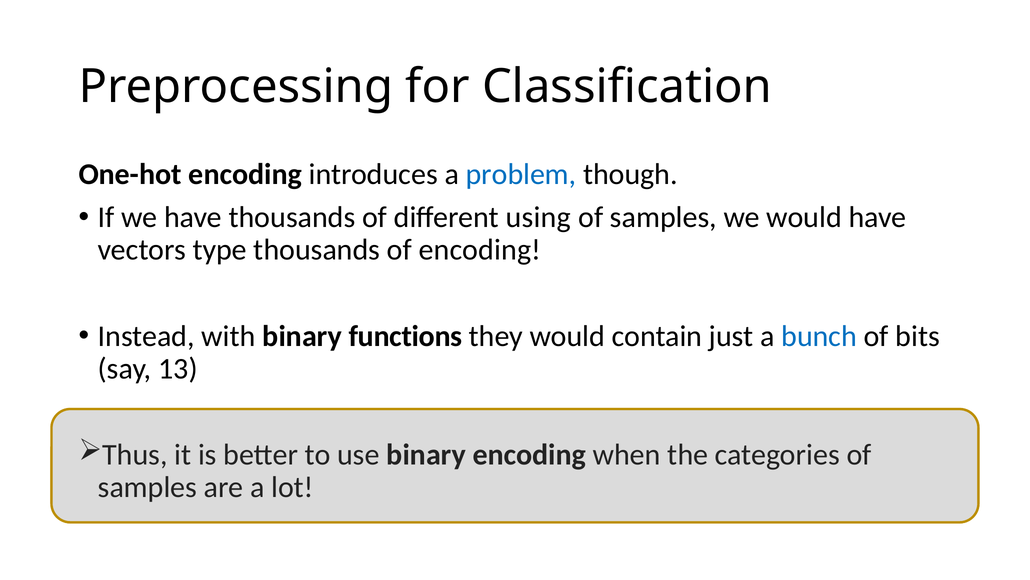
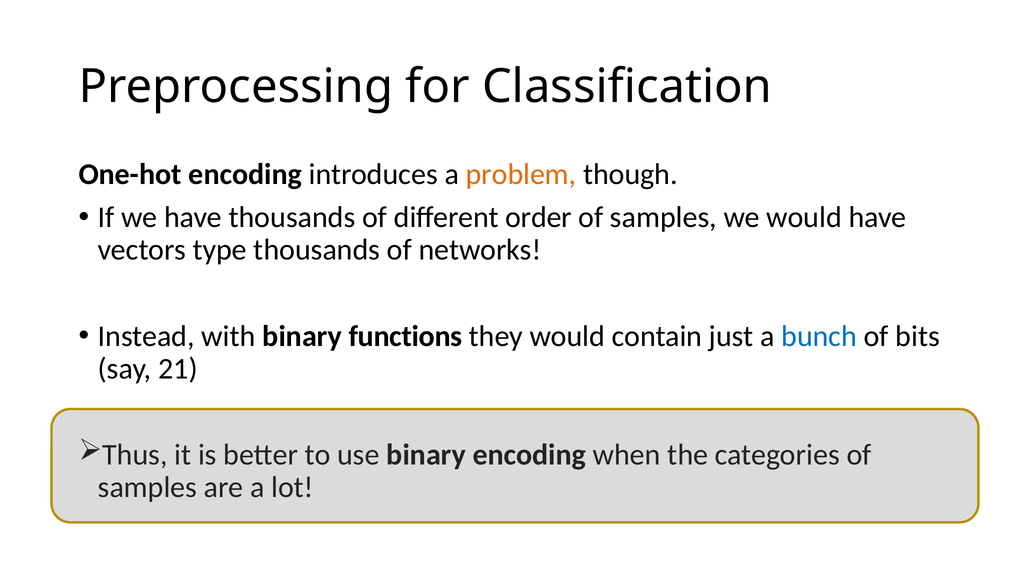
problem colour: blue -> orange (521, 174)
using: using -> order (539, 217)
of encoding: encoding -> networks (480, 250)
13: 13 -> 21 (178, 368)
